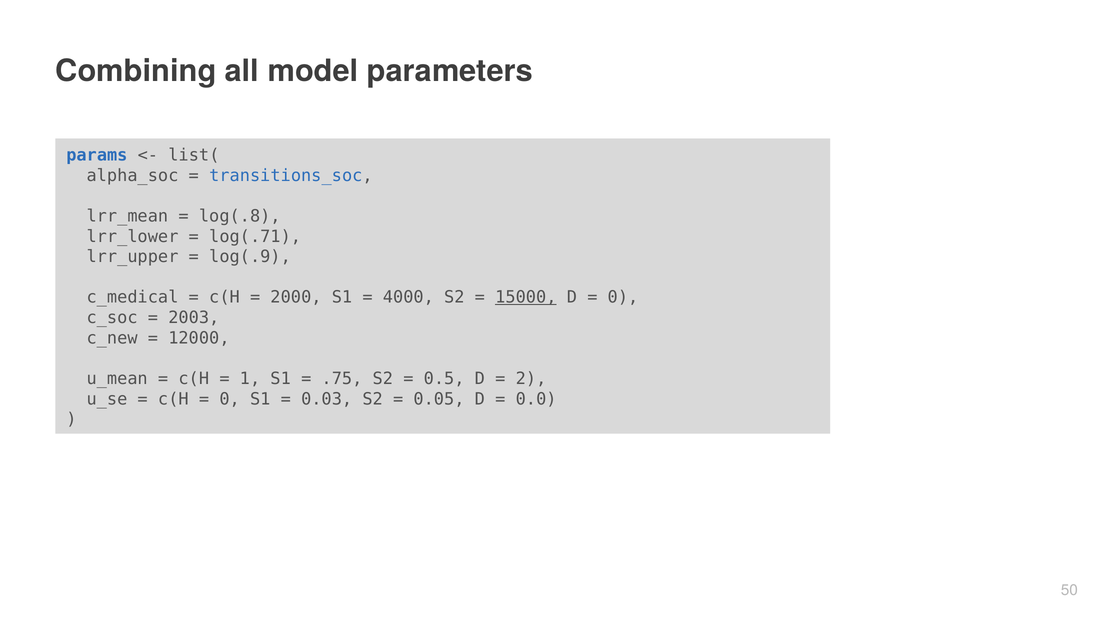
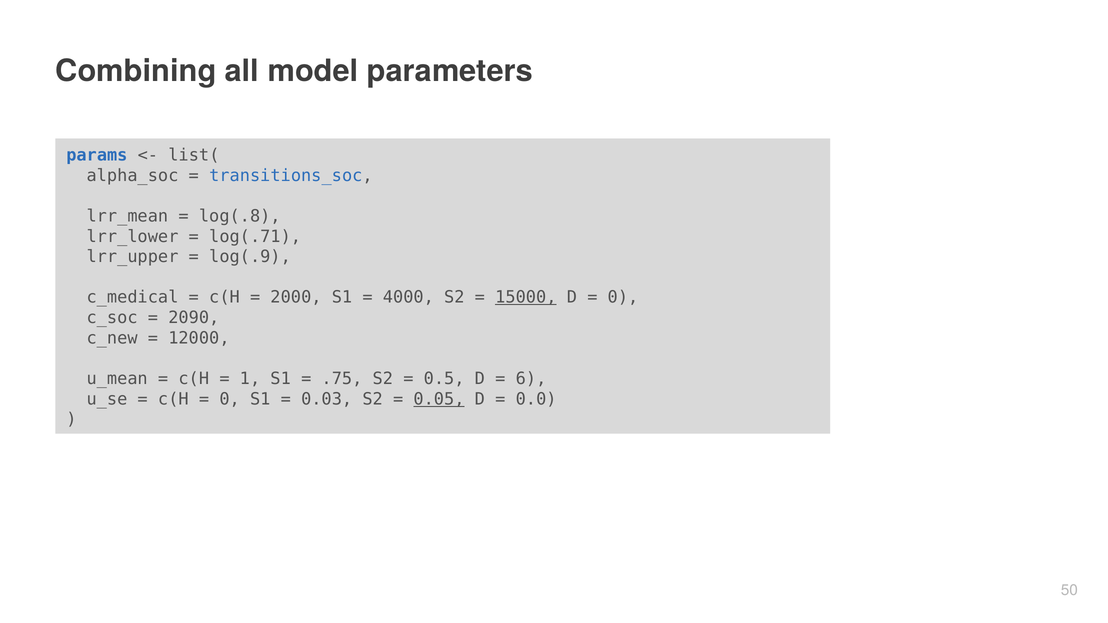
2003: 2003 -> 2090 (194, 318)
2: 2 -> 6 (531, 379)
0.05 underline: none -> present (439, 399)
